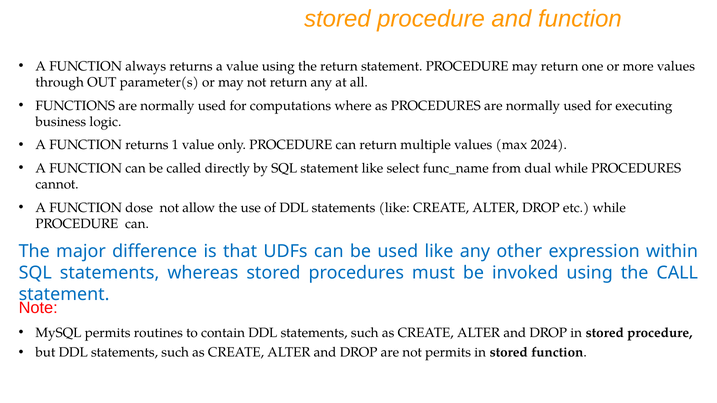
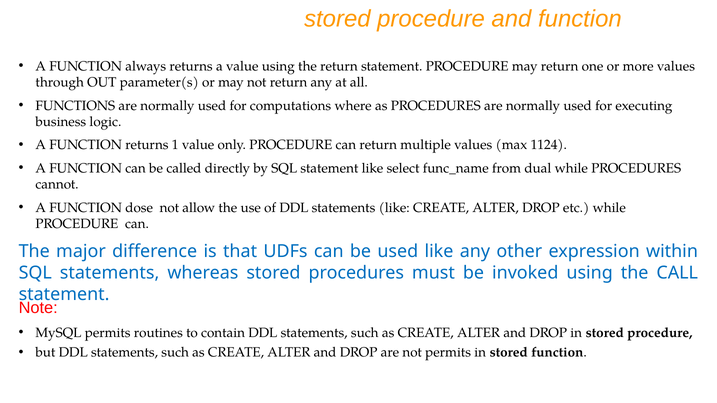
2024: 2024 -> 1124 (549, 145)
